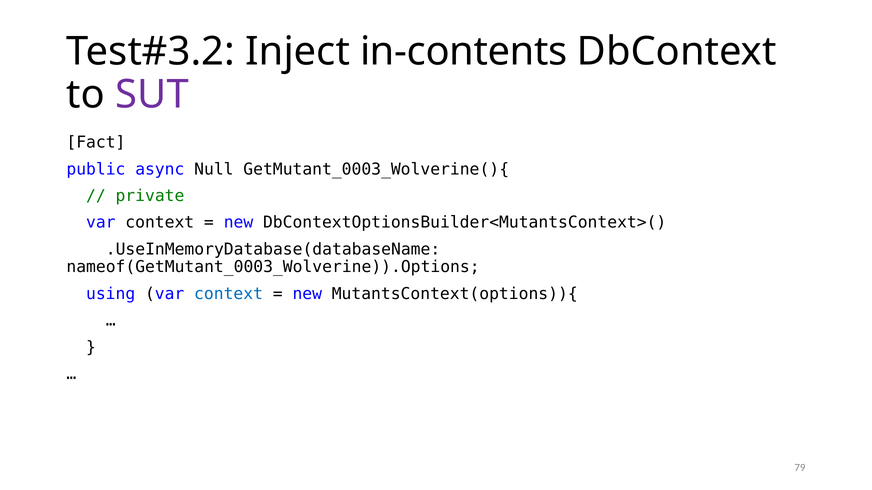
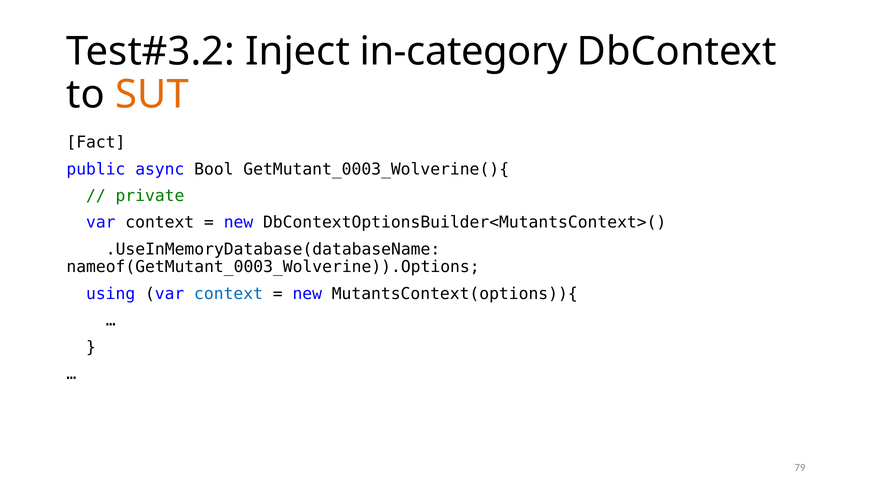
in-contents: in-contents -> in-category (464, 52)
SUT colour: purple -> orange (152, 95)
Null: Null -> Bool (214, 169)
